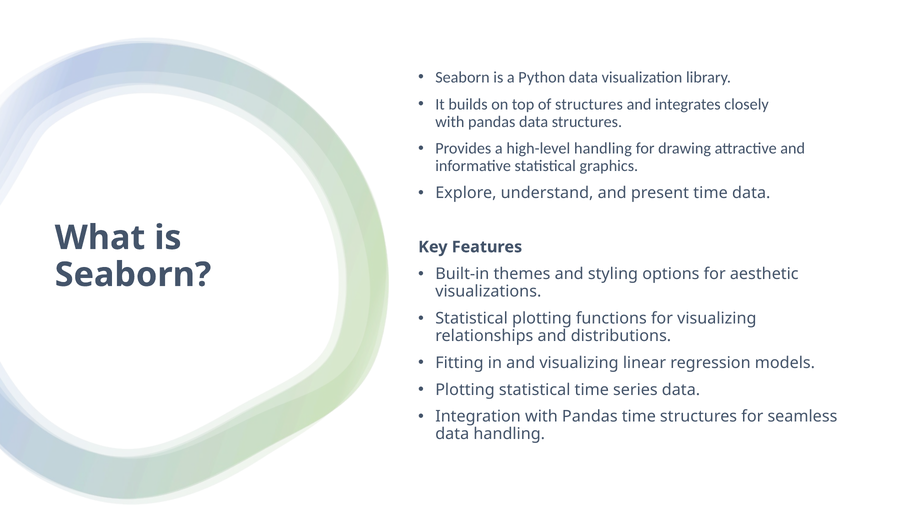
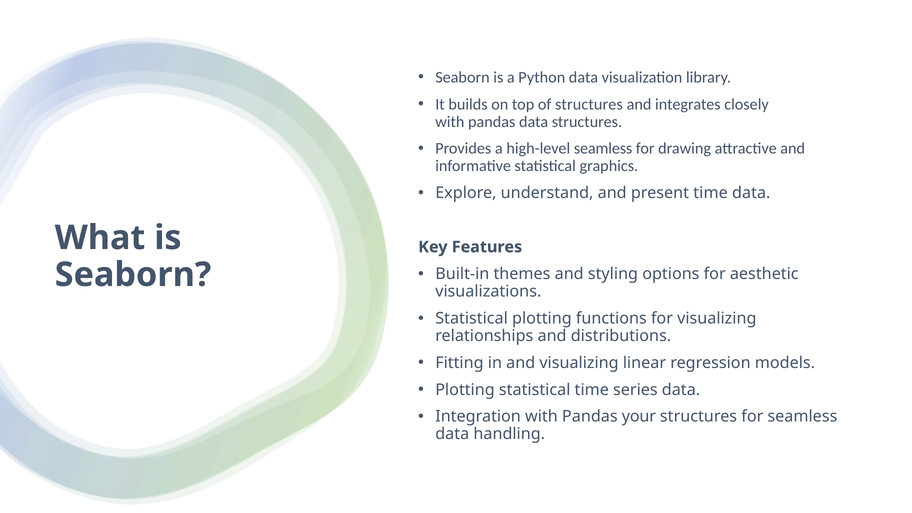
high-level handling: handling -> seamless (603, 149)
Pandas time: time -> your (639, 417)
